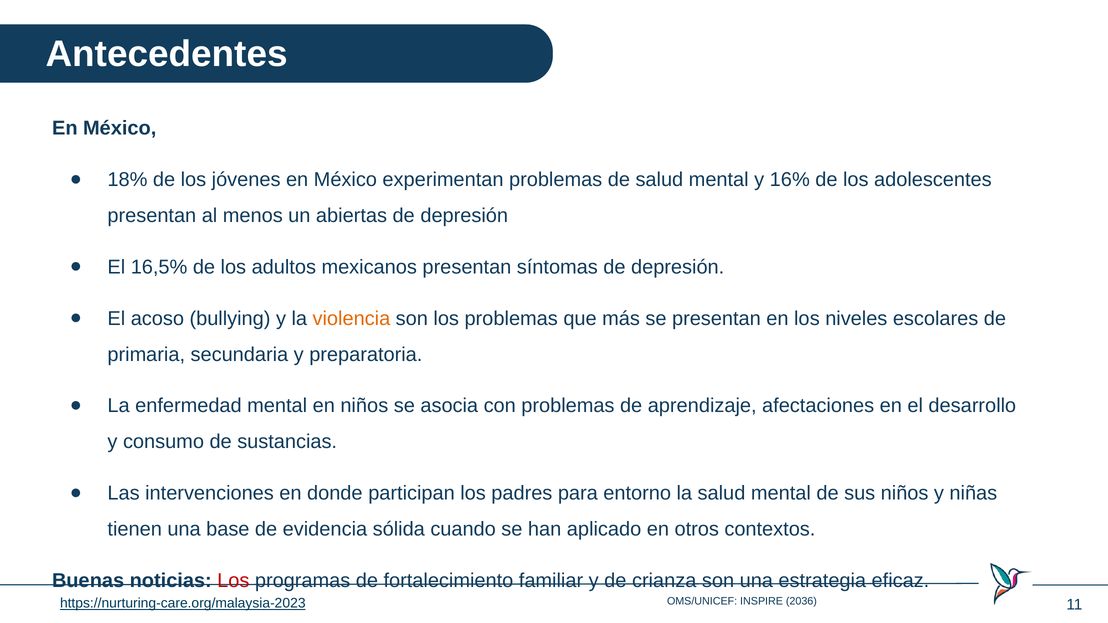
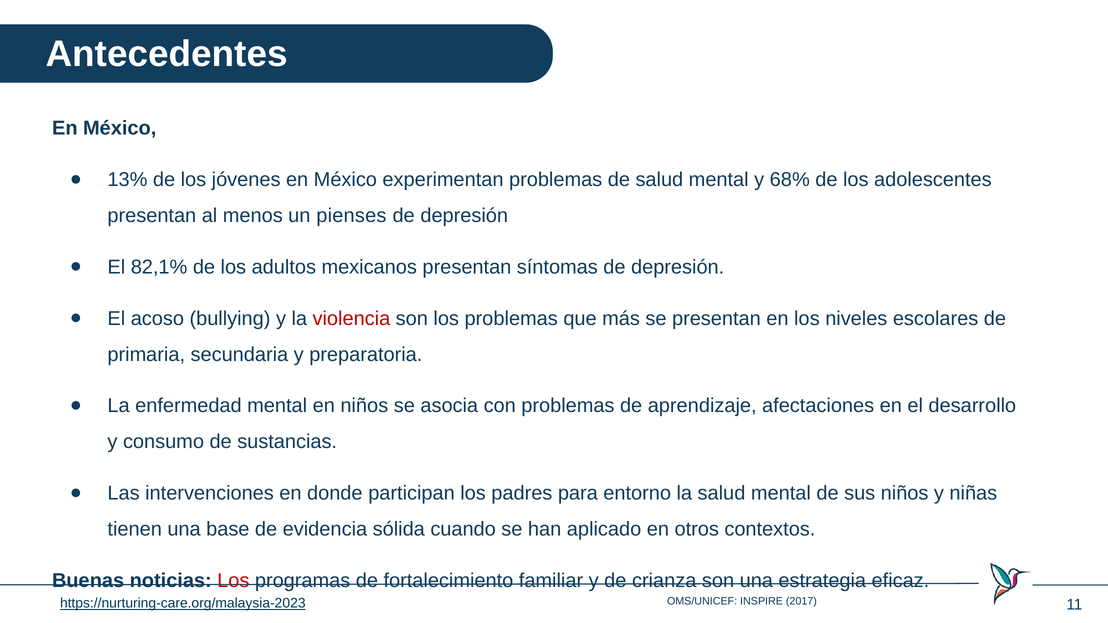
18%: 18% -> 13% (127, 180)
16%: 16% -> 68% (790, 180)
abiertas: abiertas -> pienses (351, 216)
16,5%: 16,5% -> 82,1% (159, 267)
violencia colour: orange -> red (351, 319)
2036: 2036 -> 2017 (801, 601)
